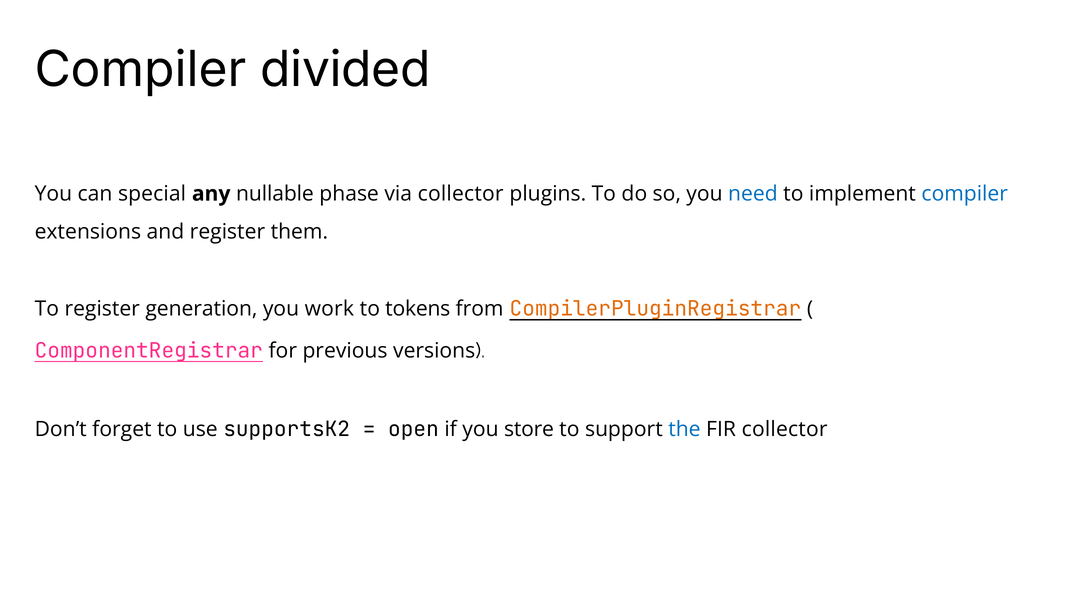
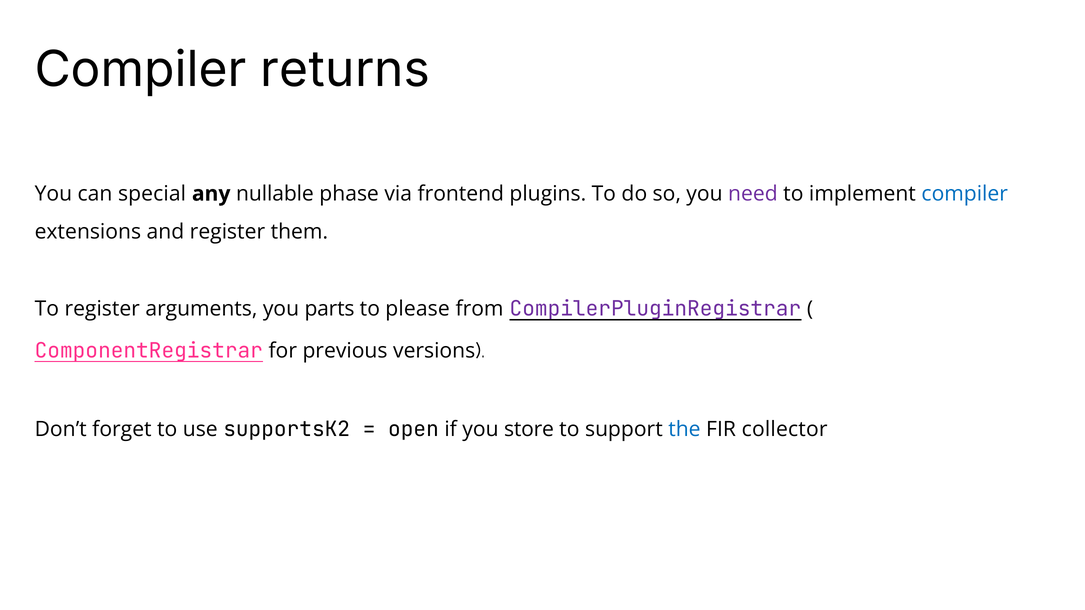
divided: divided -> returns (345, 70)
via collector: collector -> frontend (461, 194)
need colour: blue -> purple (753, 194)
generation: generation -> arguments (201, 309)
work: work -> parts (330, 309)
tokens: tokens -> please (418, 309)
CompilerPluginRegistrar colour: orange -> purple (655, 309)
